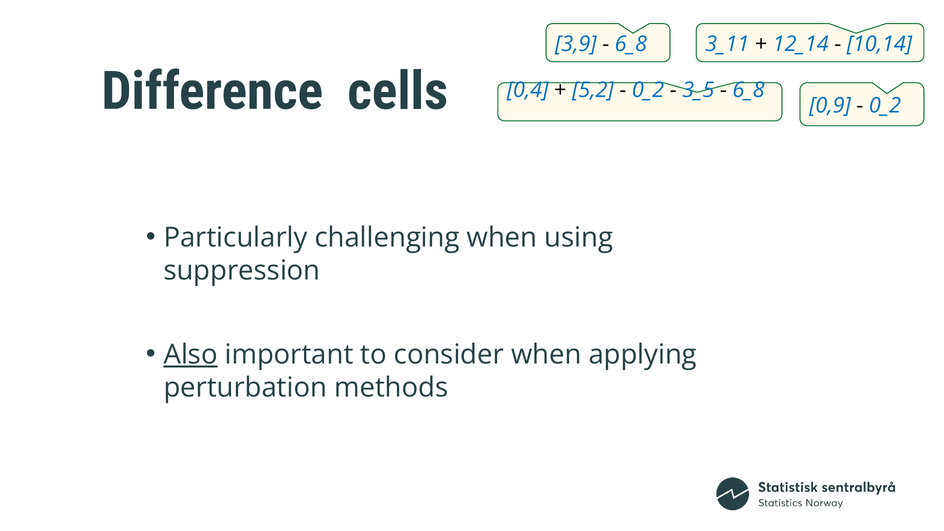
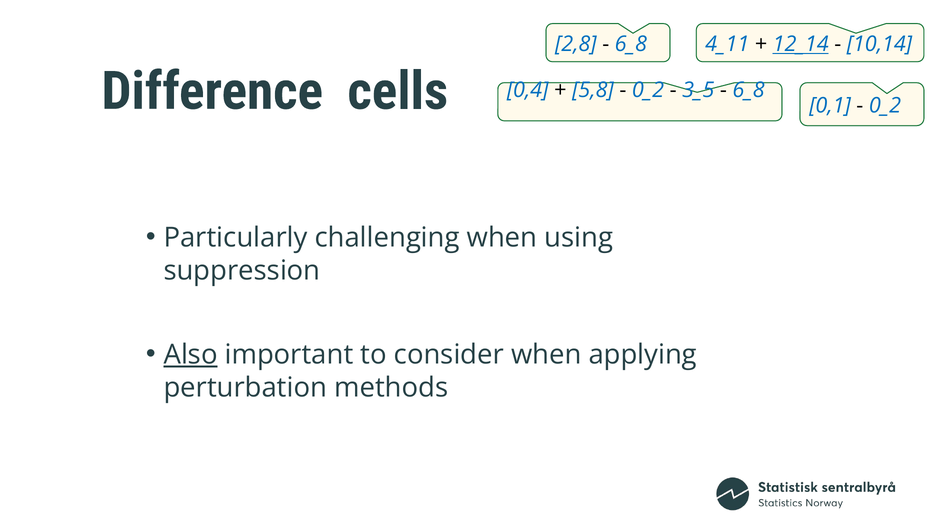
3,9: 3,9 -> 2,8 (576, 44)
3_11: 3_11 -> 4_11 (727, 44)
12_14 underline: none -> present (801, 44)
5,2: 5,2 -> 5,8 (593, 90)
0,9: 0,9 -> 0,1 (830, 106)
